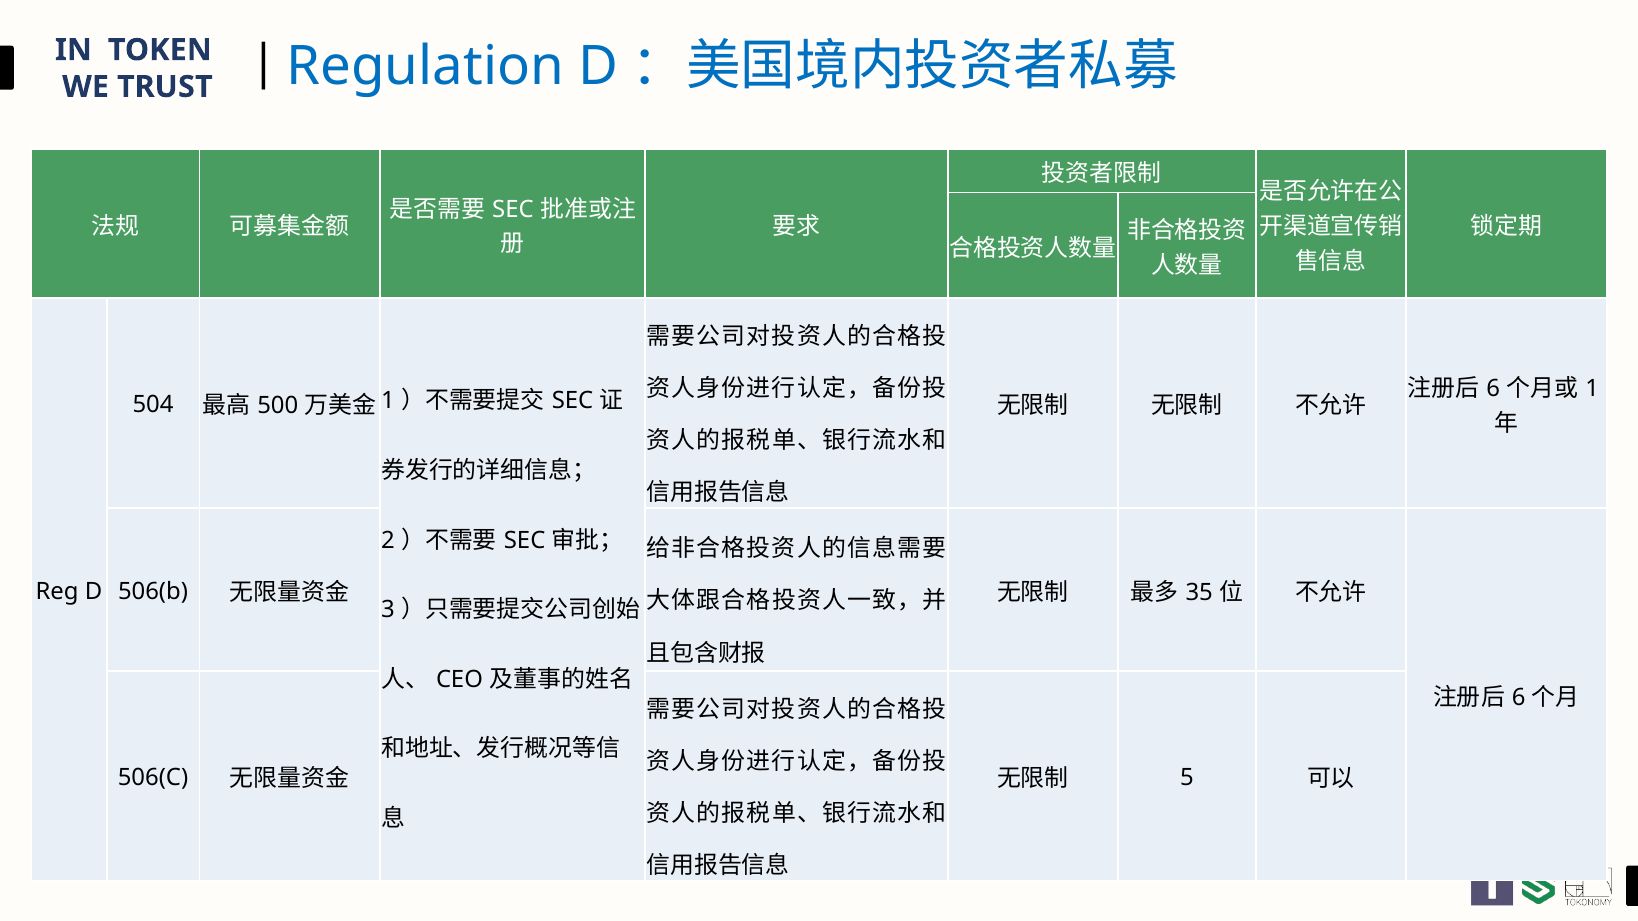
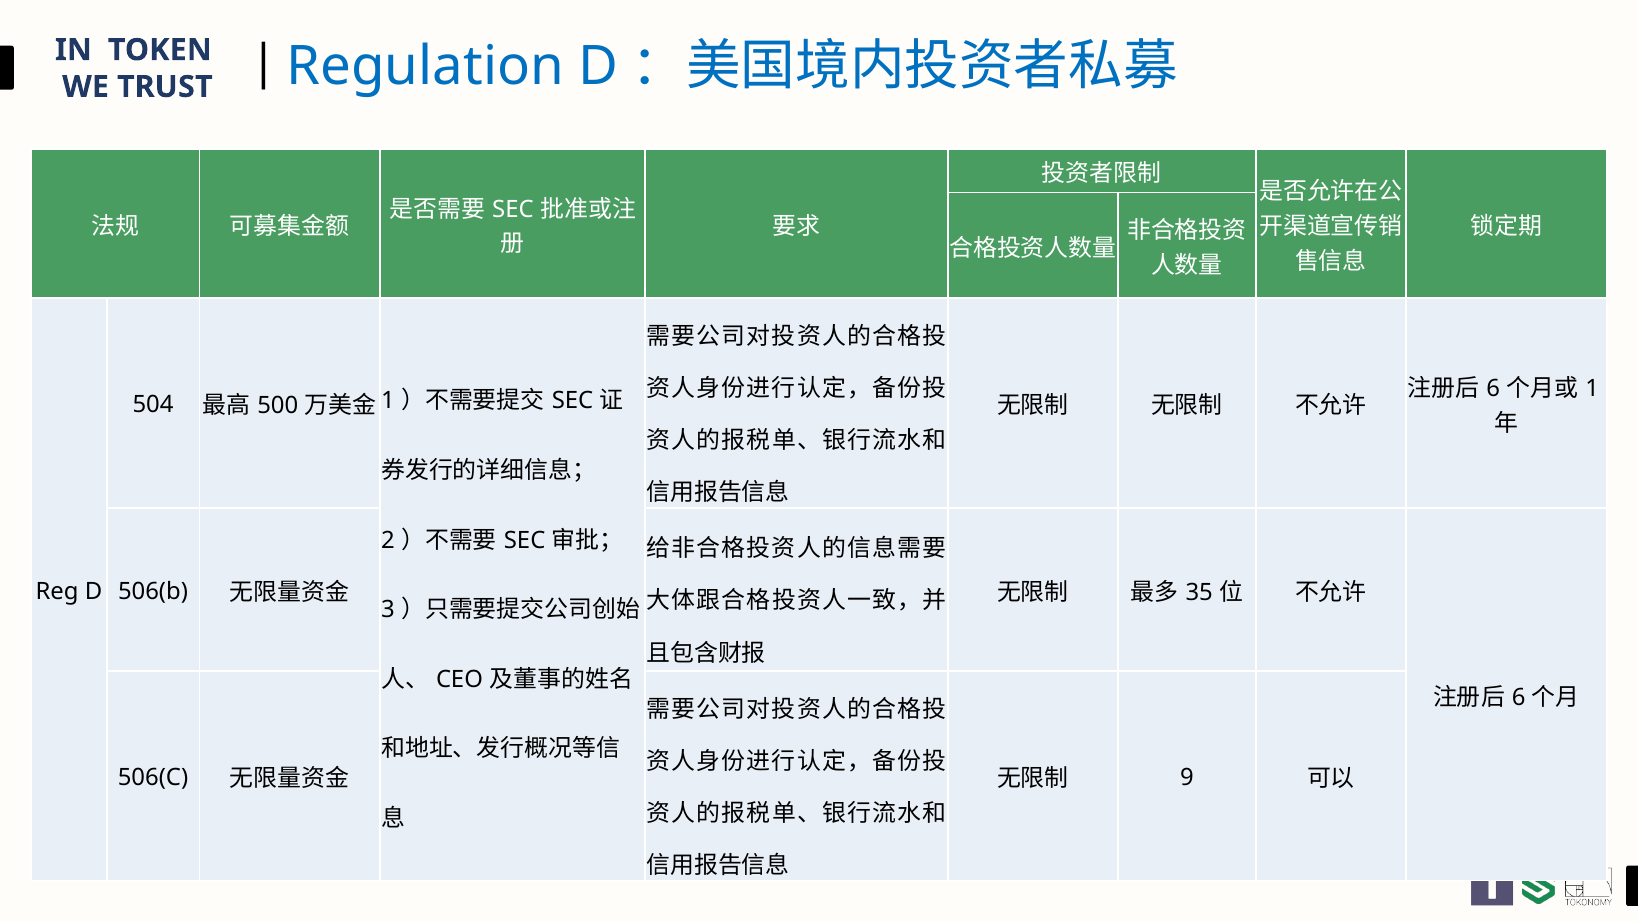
5: 5 -> 9 (1187, 778)
